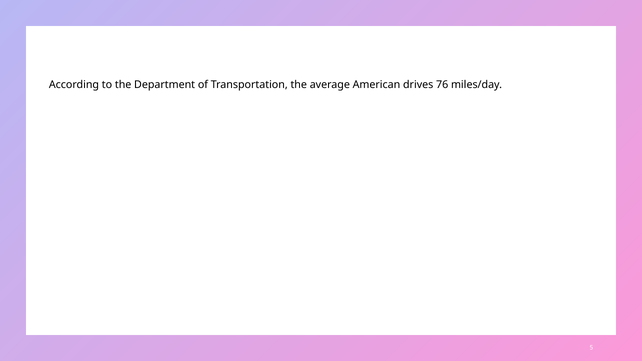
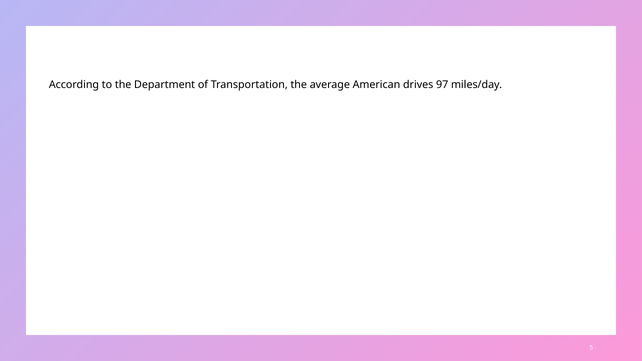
76: 76 -> 97 (442, 85)
